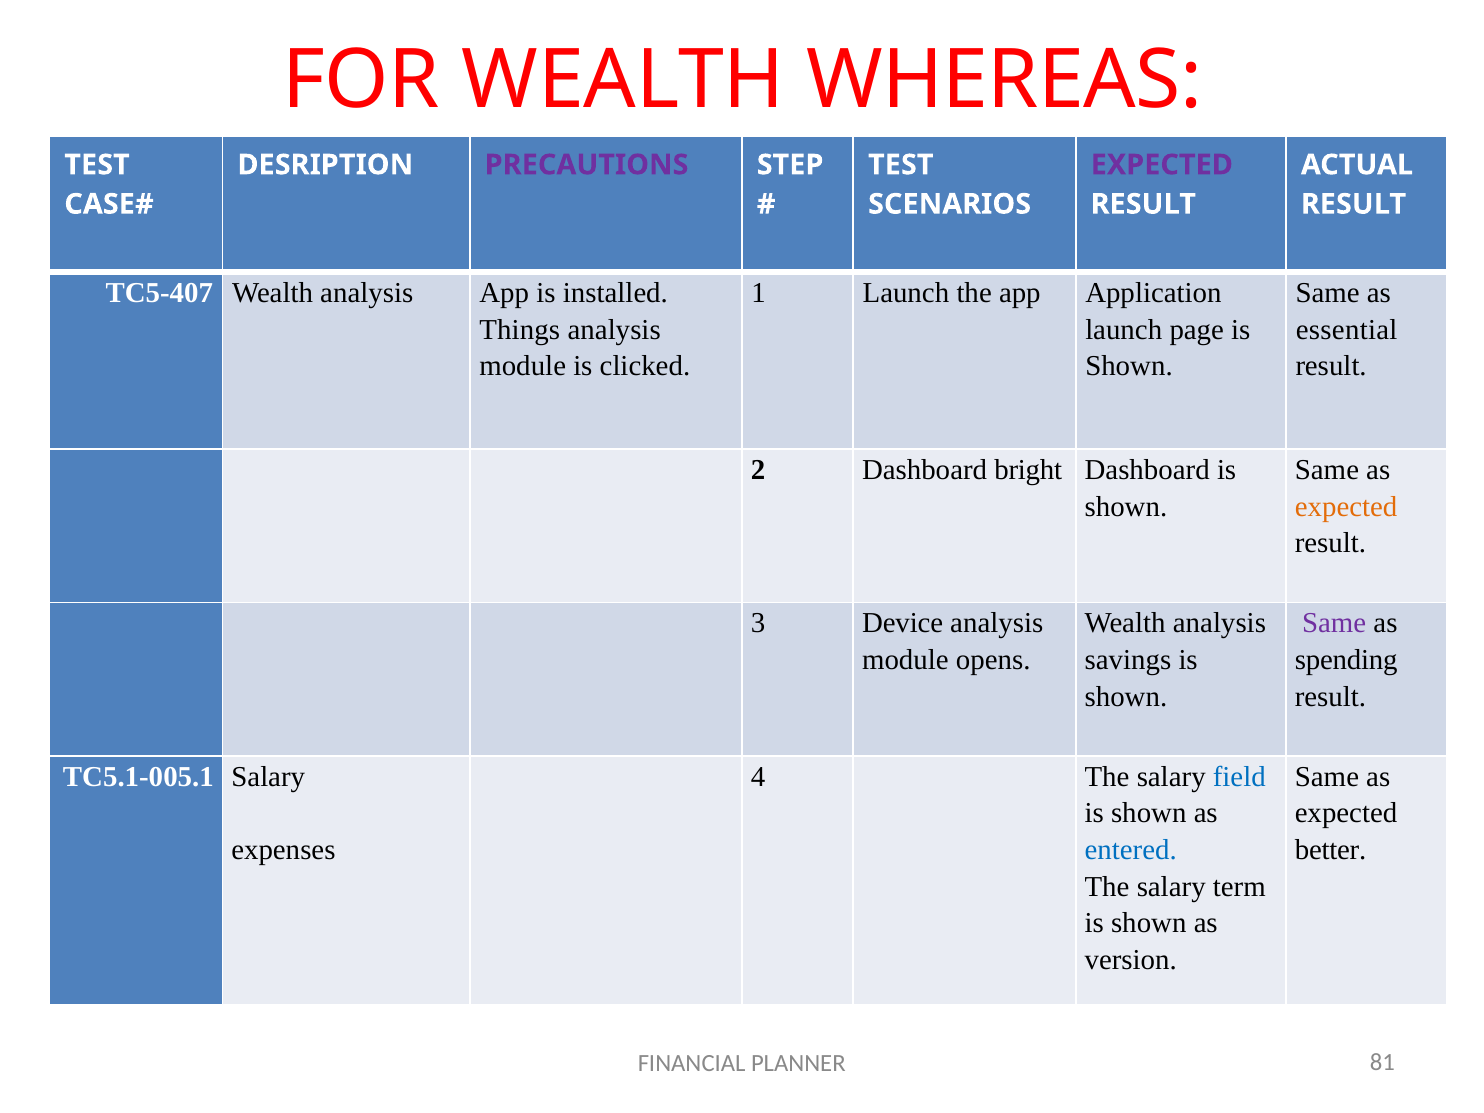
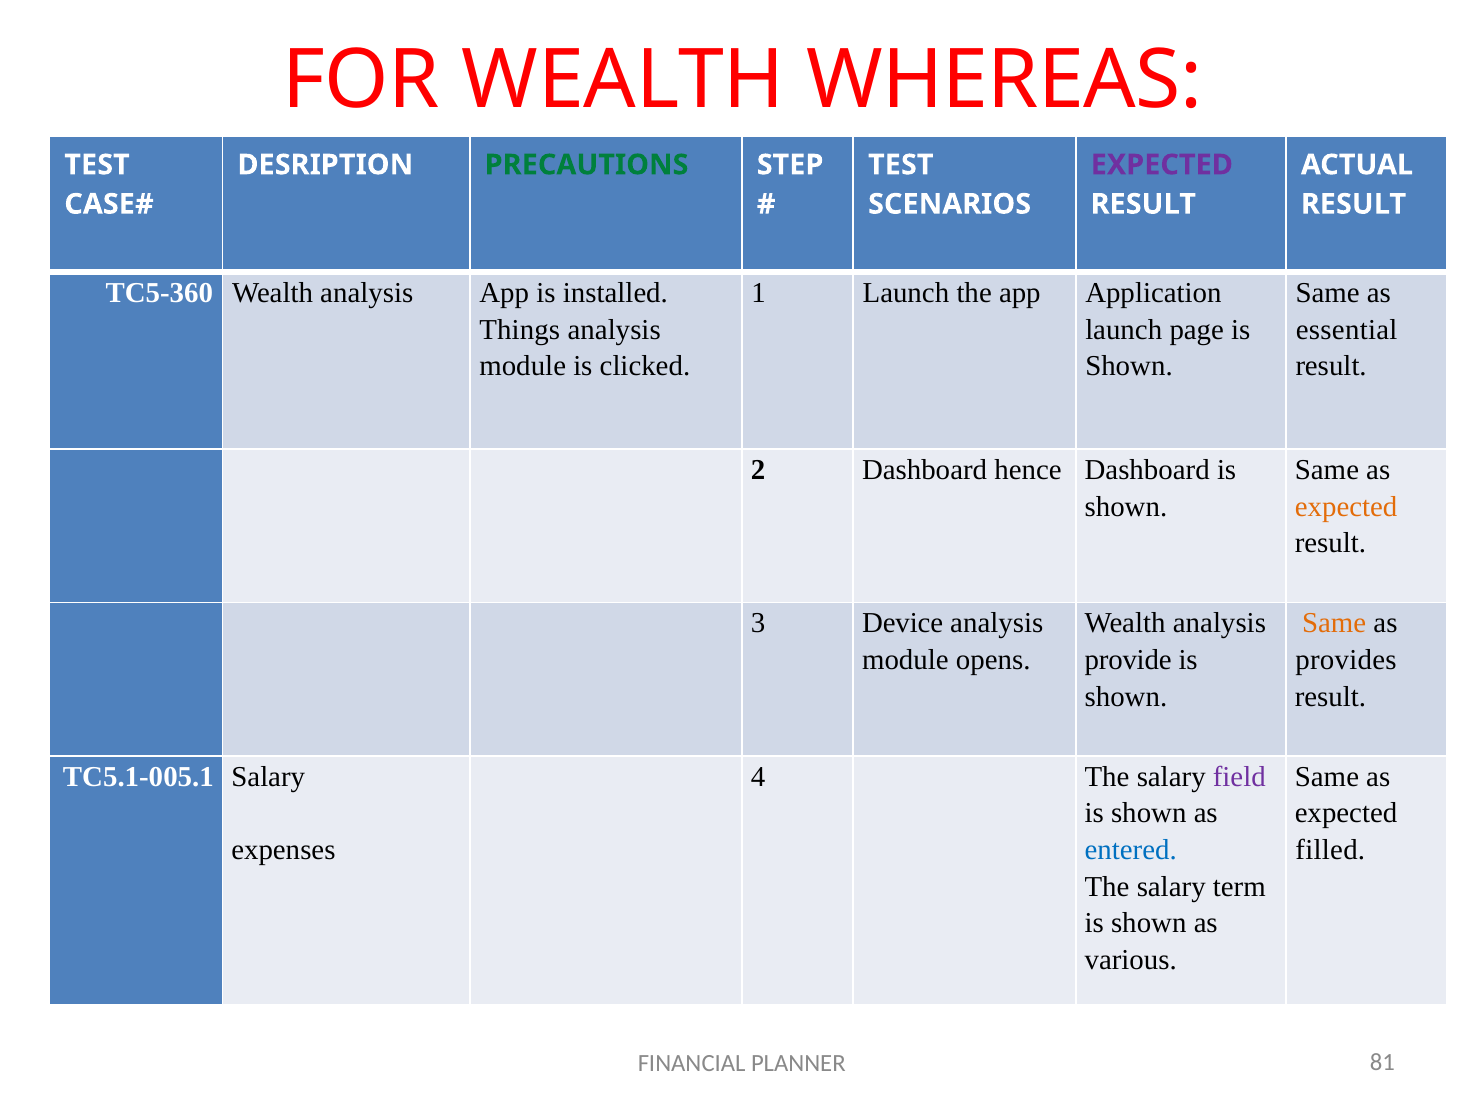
PRECAUTIONS colour: purple -> green (587, 165)
TC5-407: TC5-407 -> TC5-360 (159, 293)
bright: bright -> hence (1028, 470)
Same colour: purple -> orange (1334, 623)
savings: savings -> provide (1128, 660)
spending: spending -> provides (1346, 660)
field colour: blue -> purple (1239, 777)
better: better -> filled (1330, 850)
version: version -> various (1131, 960)
